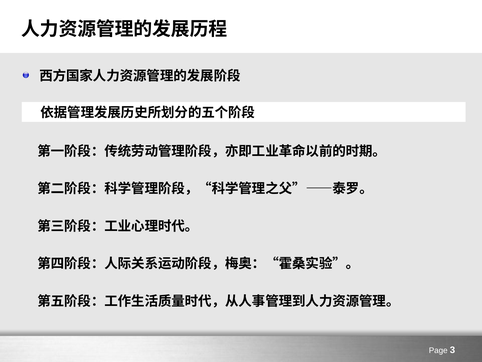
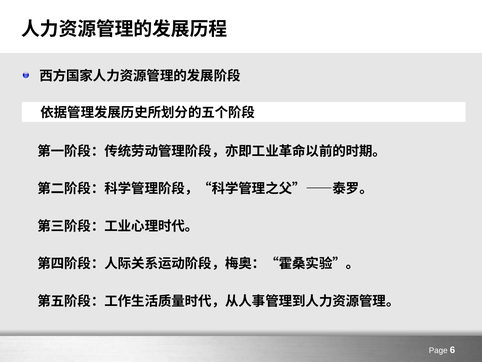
3: 3 -> 6 (452, 349)
